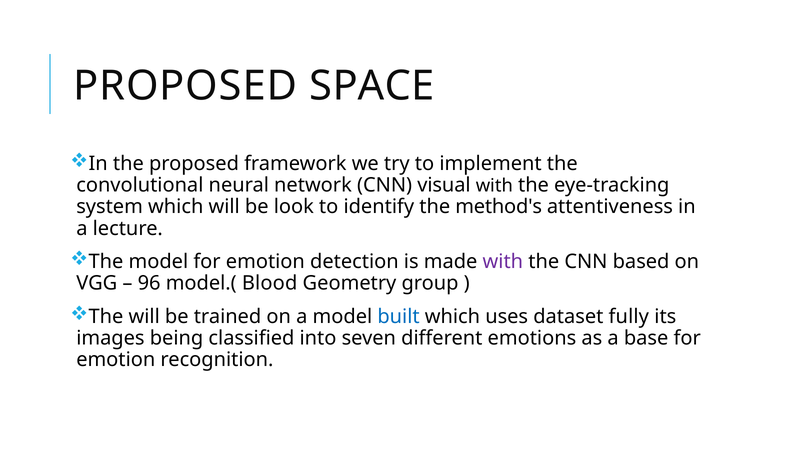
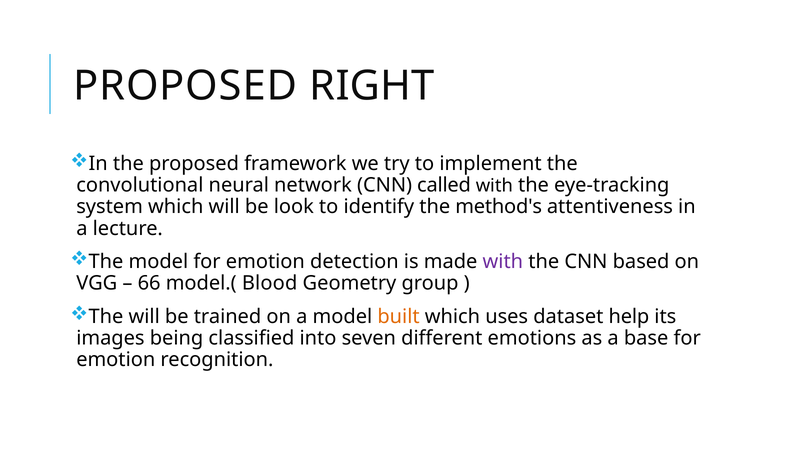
SPACE: SPACE -> RIGHT (372, 86)
visual: visual -> called (444, 186)
96: 96 -> 66 (149, 284)
built colour: blue -> orange (399, 317)
fully: fully -> help (629, 317)
